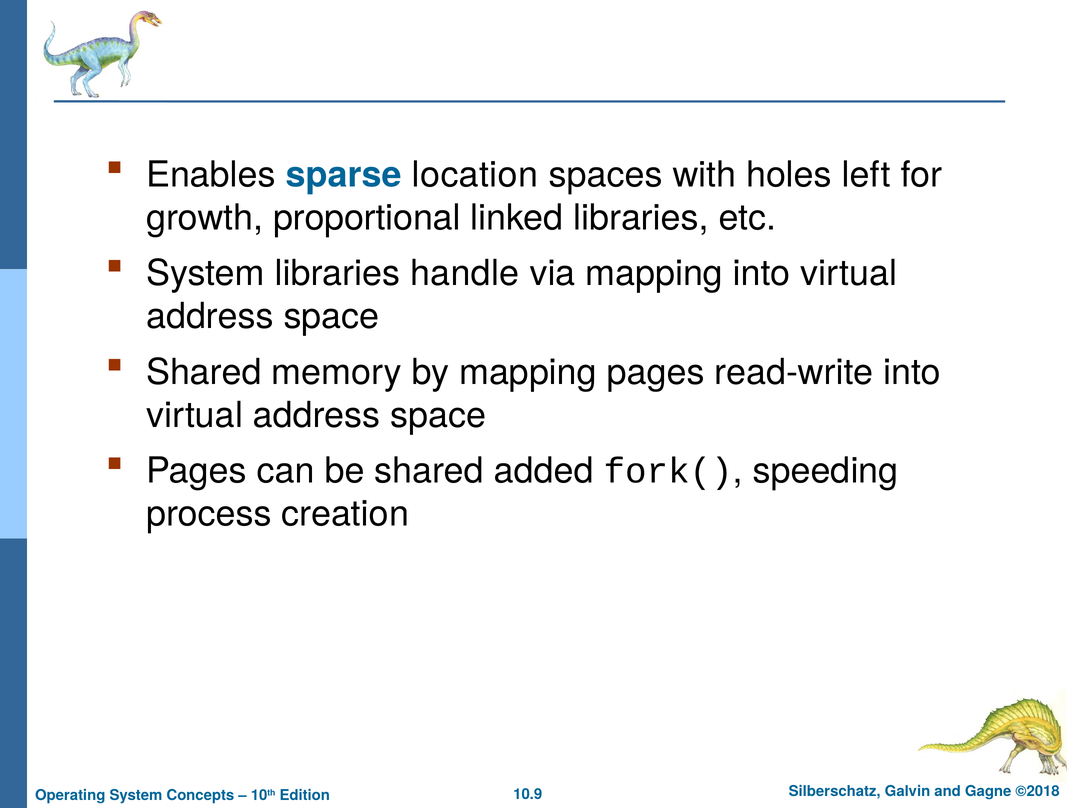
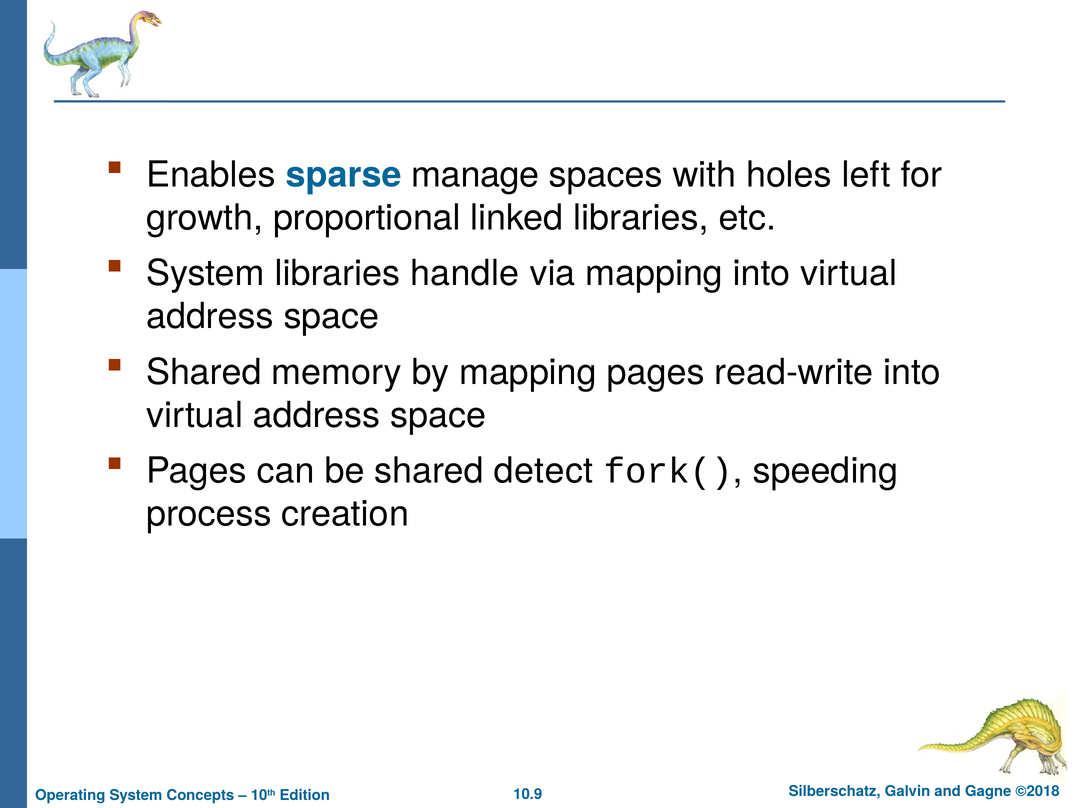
location: location -> manage (475, 175)
added: added -> detect (544, 471)
